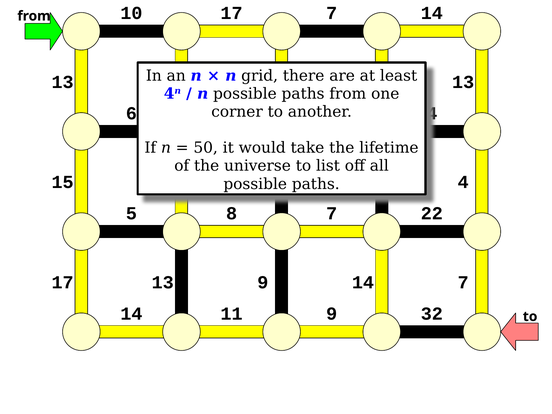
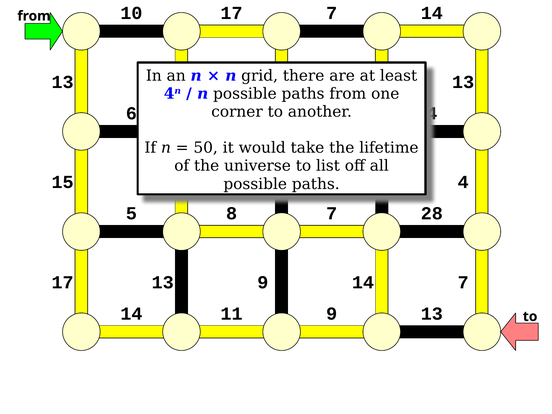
22: 22 -> 28 (432, 213)
11 9 32: 32 -> 13 (432, 314)
